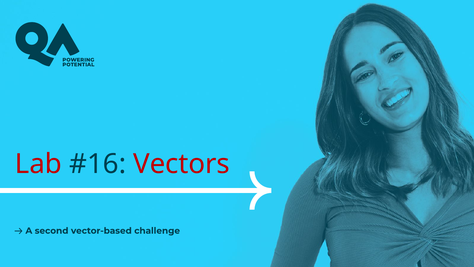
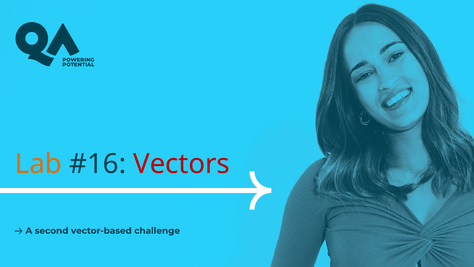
Lab colour: red -> orange (38, 164)
